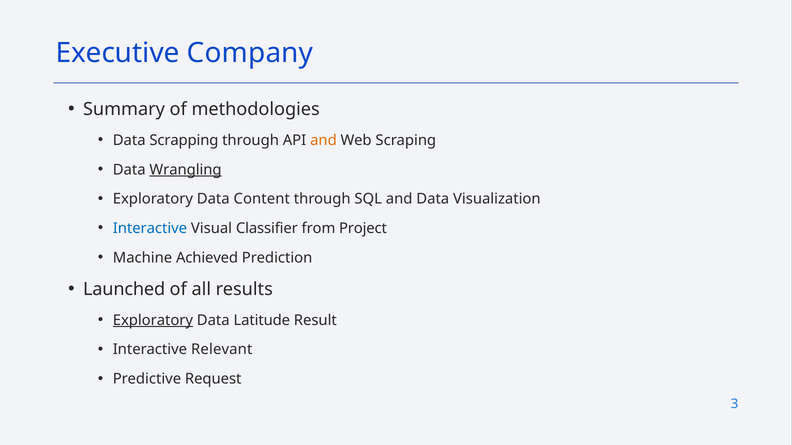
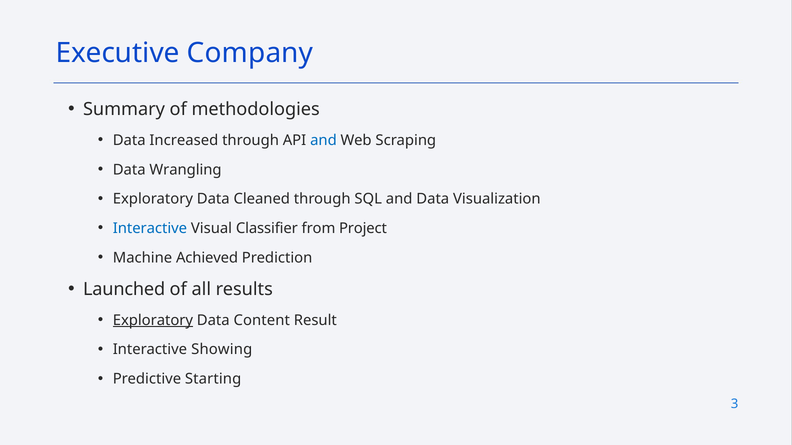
Scrapping: Scrapping -> Increased (184, 140)
and colour: orange -> blue (323, 140)
Wrangling underline: present -> none (186, 170)
Content: Content -> Cleaned (262, 199)
Latitude: Latitude -> Content (262, 321)
Relevant: Relevant -> Showing (222, 350)
Request: Request -> Starting (213, 379)
